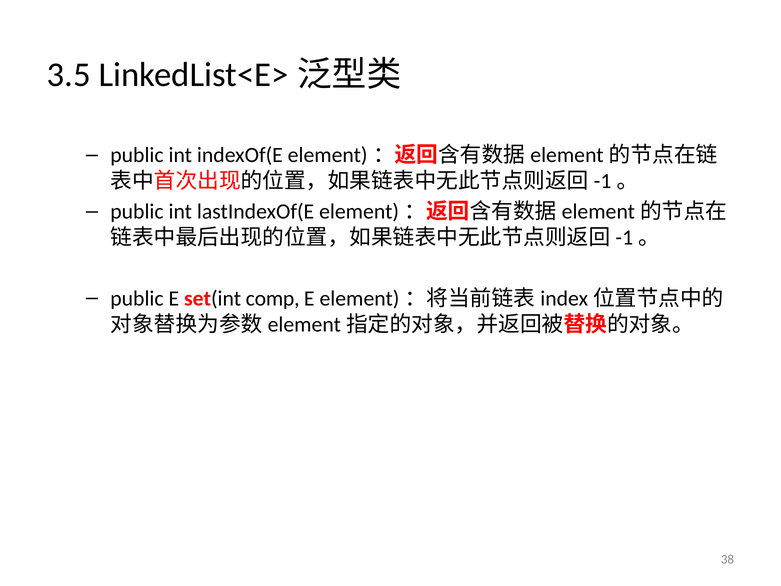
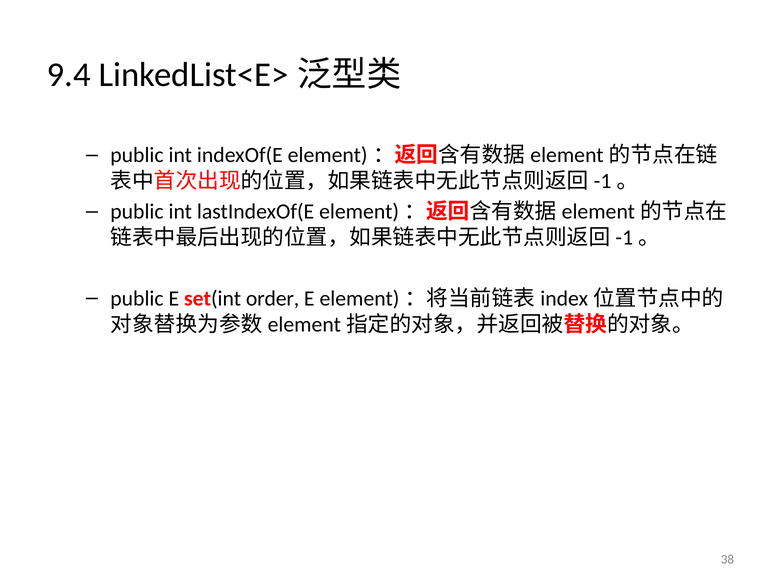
3.5: 3.5 -> 9.4 (69, 75)
comp: comp -> order (273, 298)
